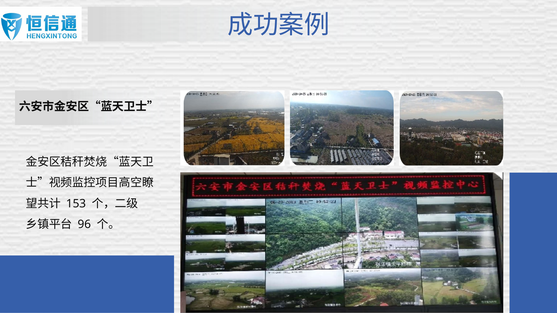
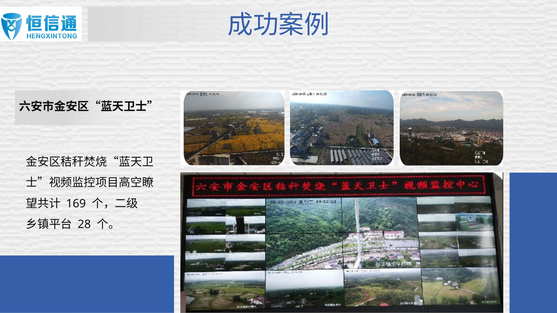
153: 153 -> 169 (76, 204)
96: 96 -> 28 (84, 225)
